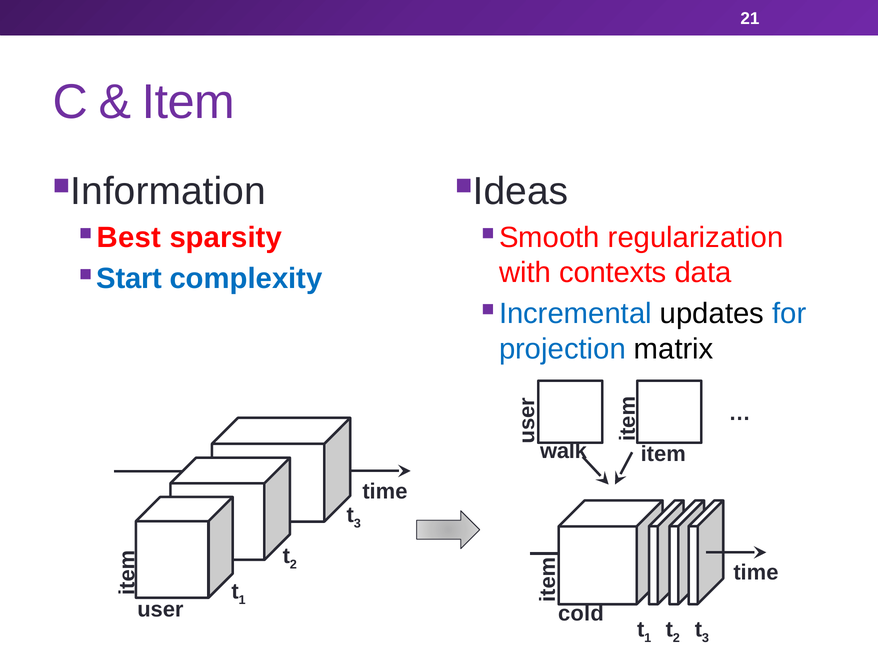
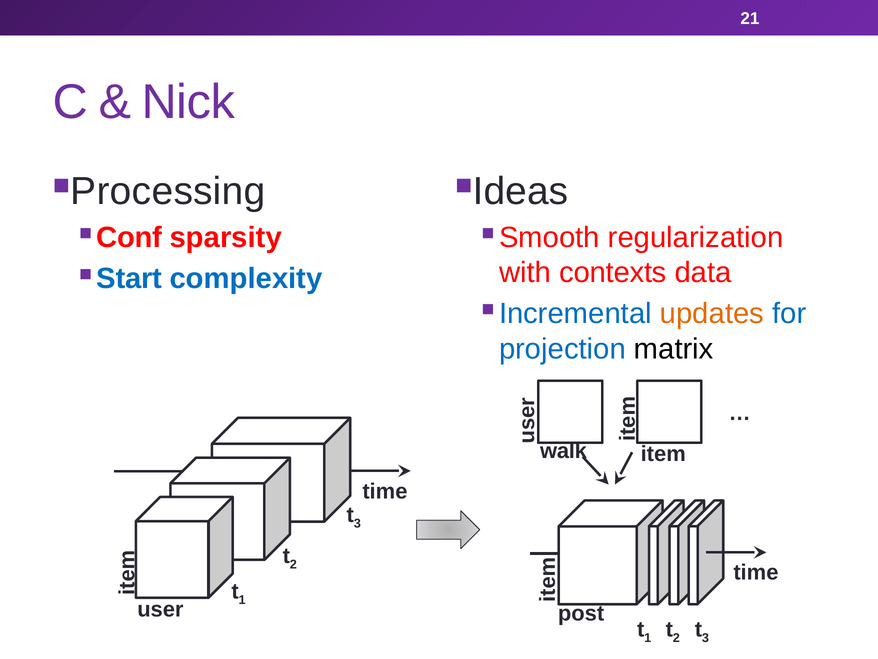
Item: Item -> Nick (188, 102)
Information: Information -> Processing (168, 191)
Best: Best -> Conf (129, 237)
updates colour: black -> orange (712, 313)
cold: cold -> post (581, 613)
